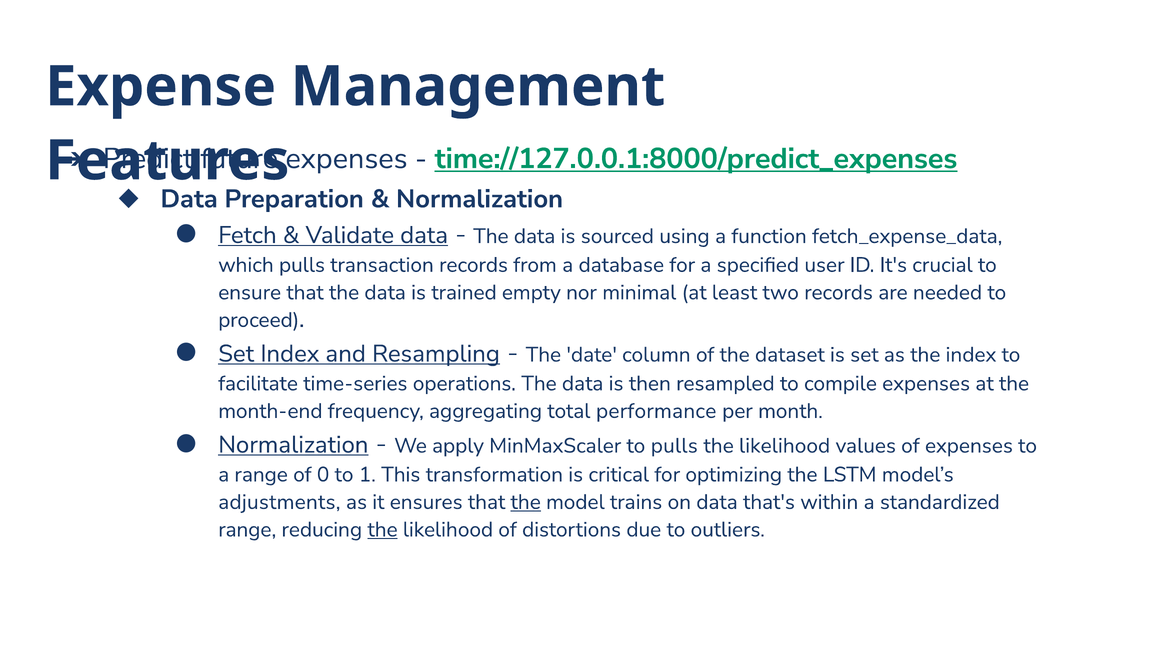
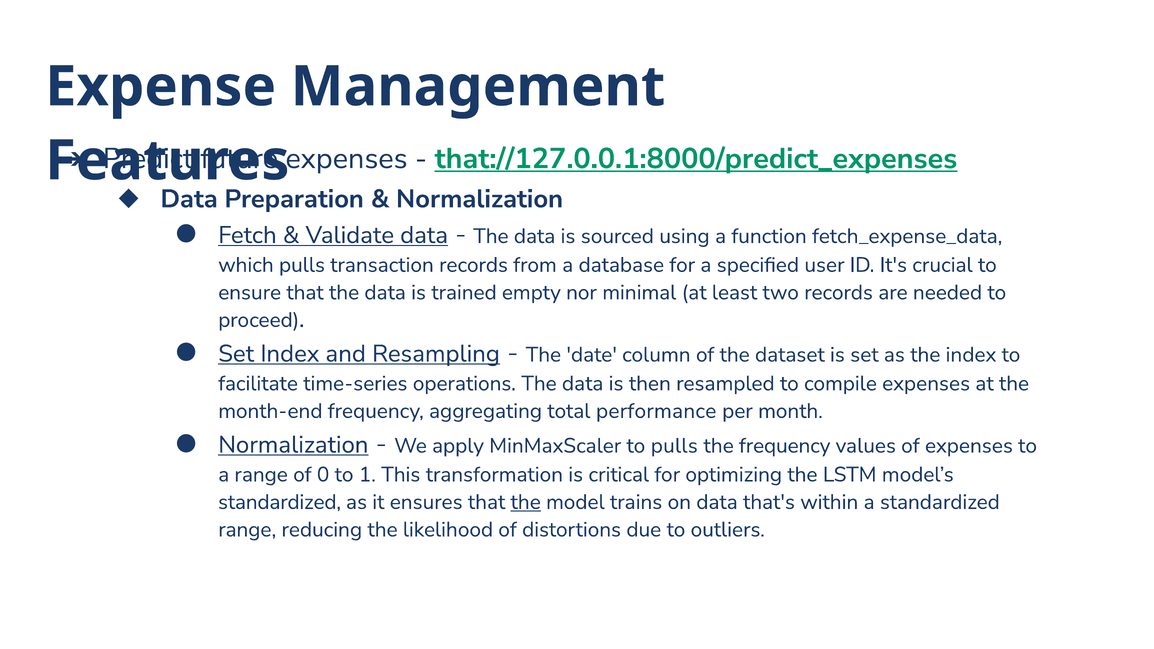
time://127.0.0.1:8000/predict_expenses: time://127.0.0.1:8000/predict_expenses -> that://127.0.0.1:8000/predict_expenses (696, 159)
likelihood: likelihood -> frequency (785, 446)
adjustments: adjustments -> standardized (280, 502)
the underline: present -> none (383, 530)
